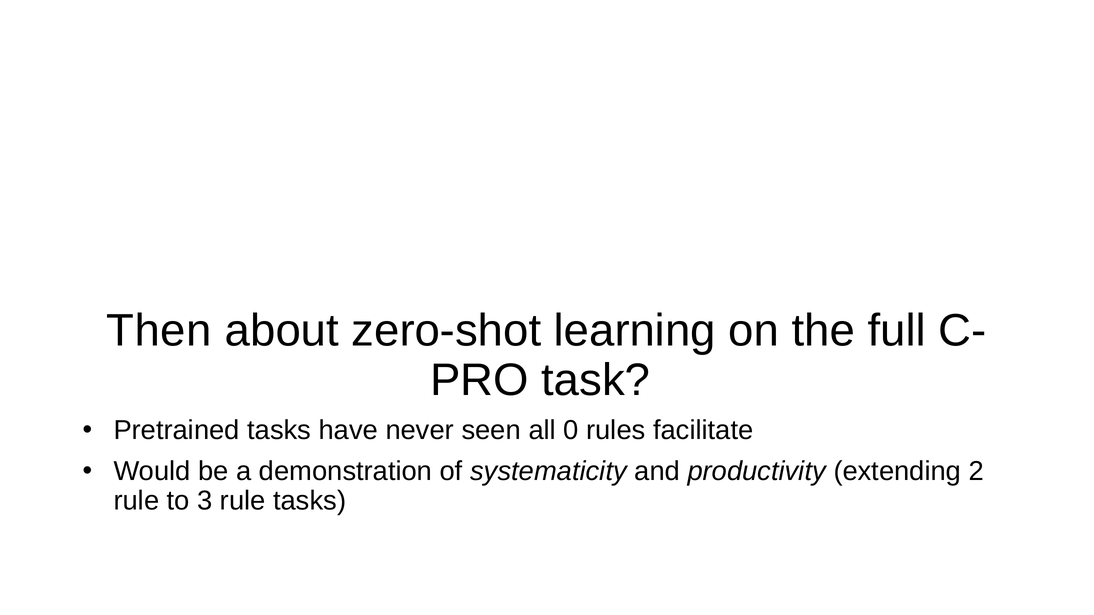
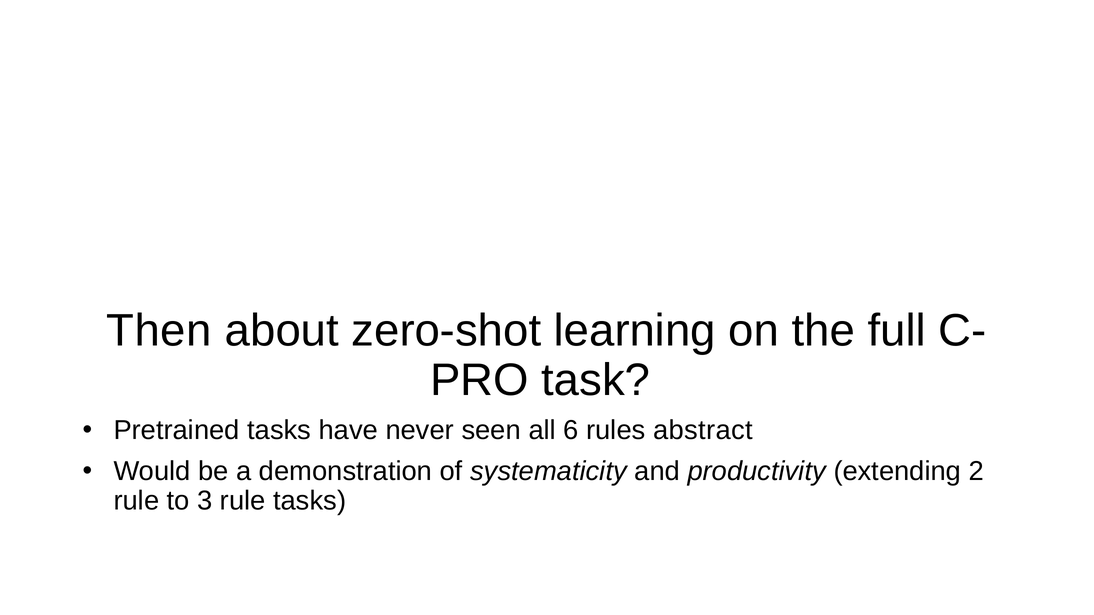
0: 0 -> 6 (571, 431)
facilitate: facilitate -> abstract (703, 431)
